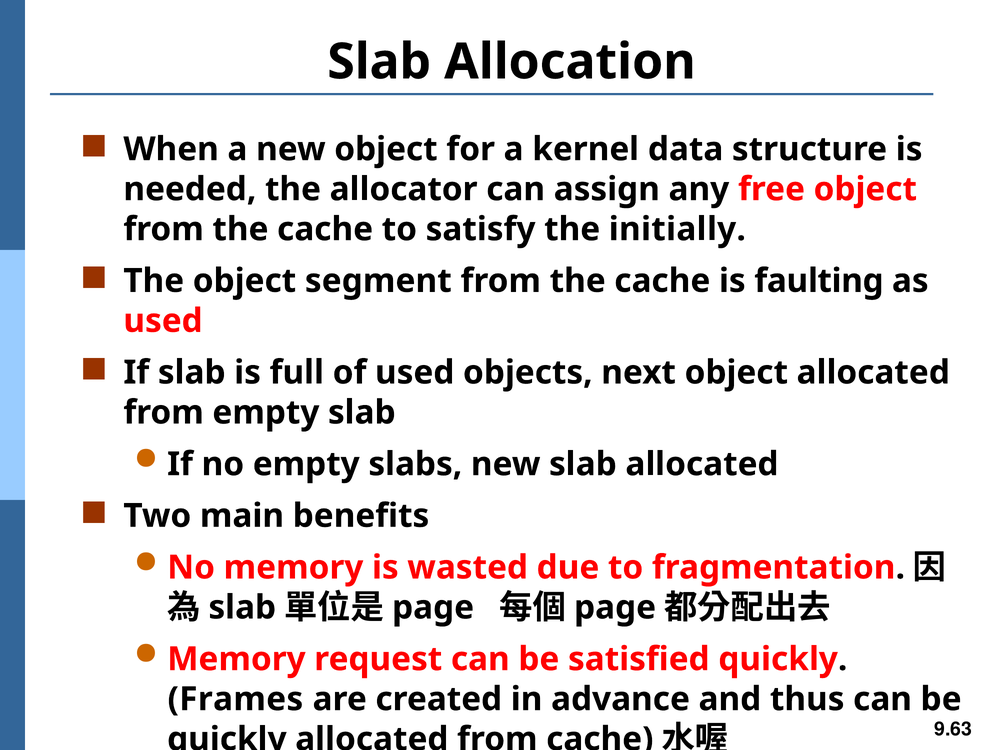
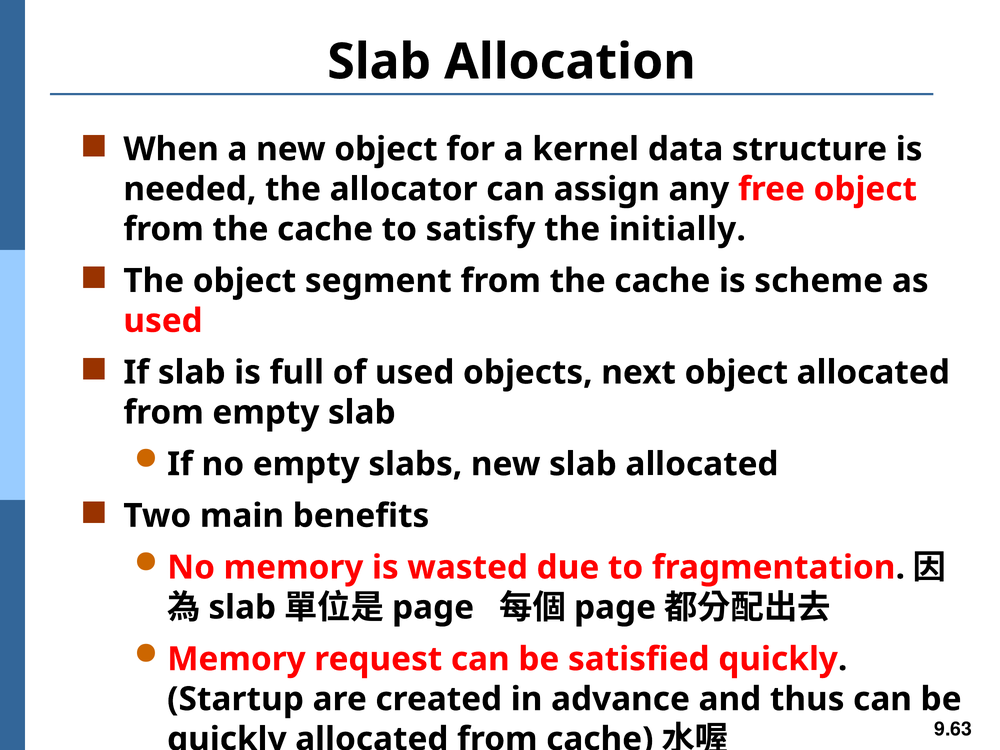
faulting: faulting -> scheme (819, 281)
Frames: Frames -> Startup (236, 699)
